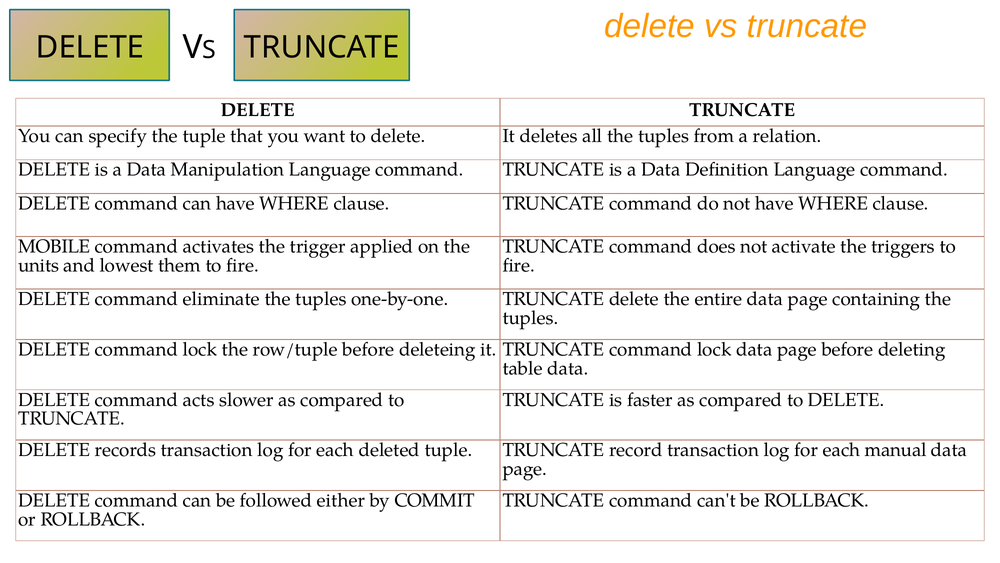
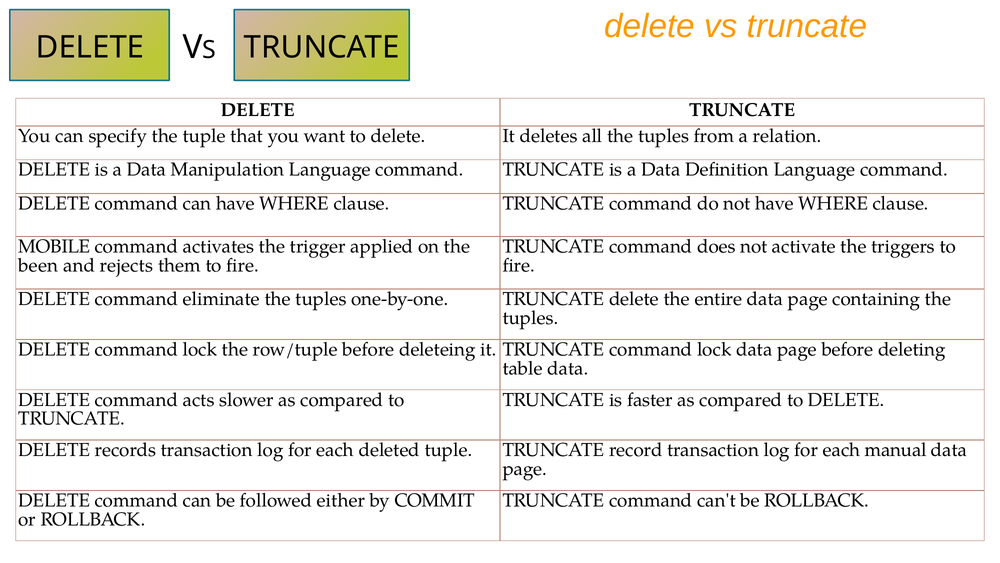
units: units -> been (38, 265)
lowest: lowest -> rejects (126, 265)
